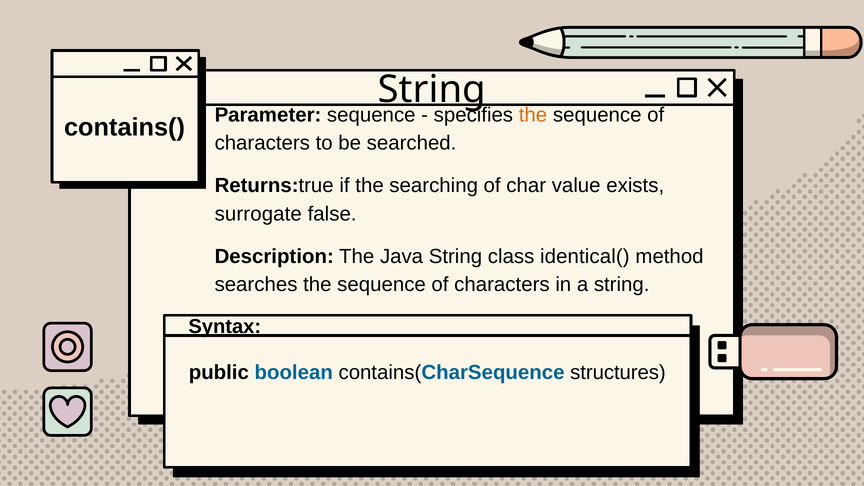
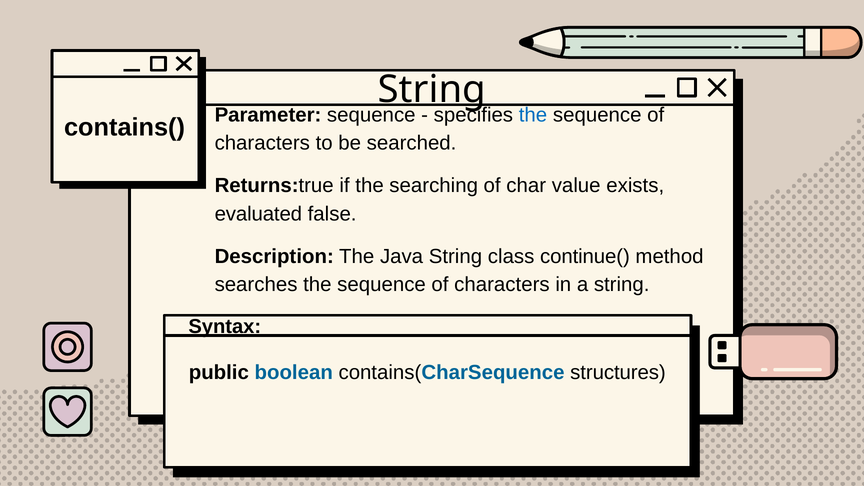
the colour: orange -> blue (533, 115)
surrogate: surrogate -> evaluated (258, 214)
identical(: identical( -> continue( (585, 256)
